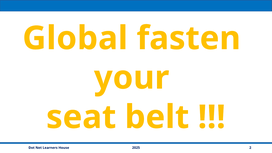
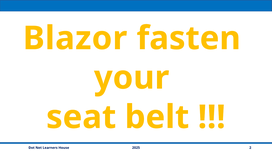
Global: Global -> Blazor (75, 38)
